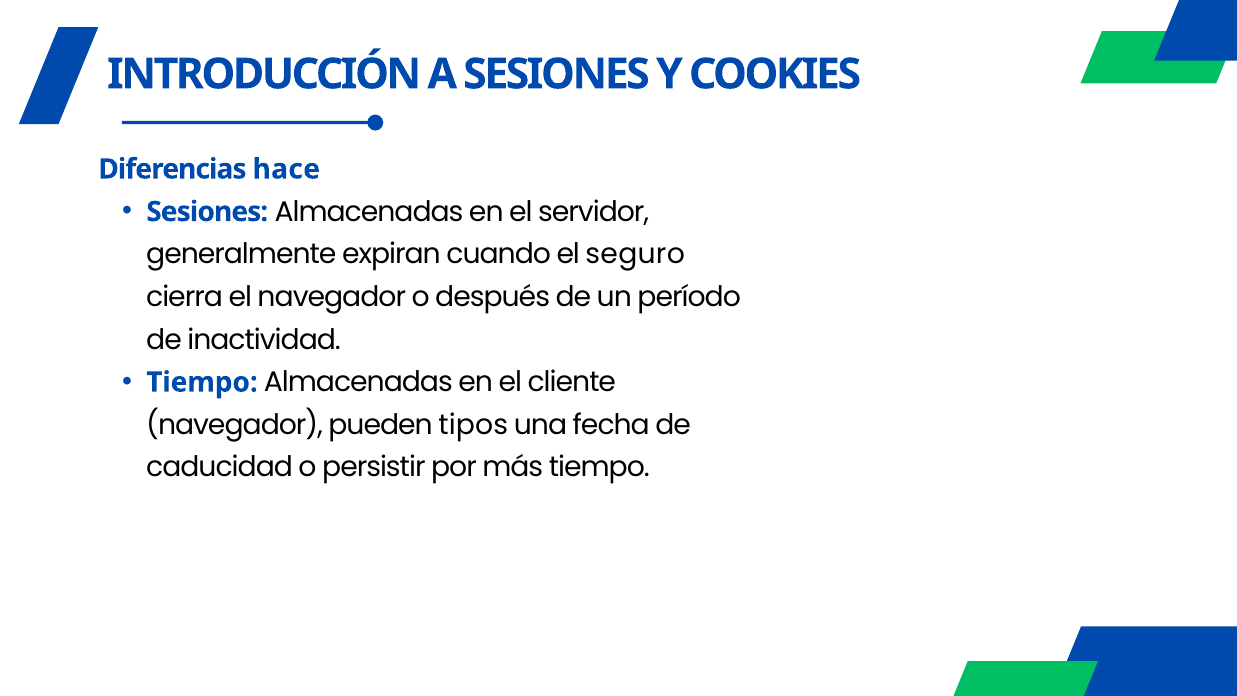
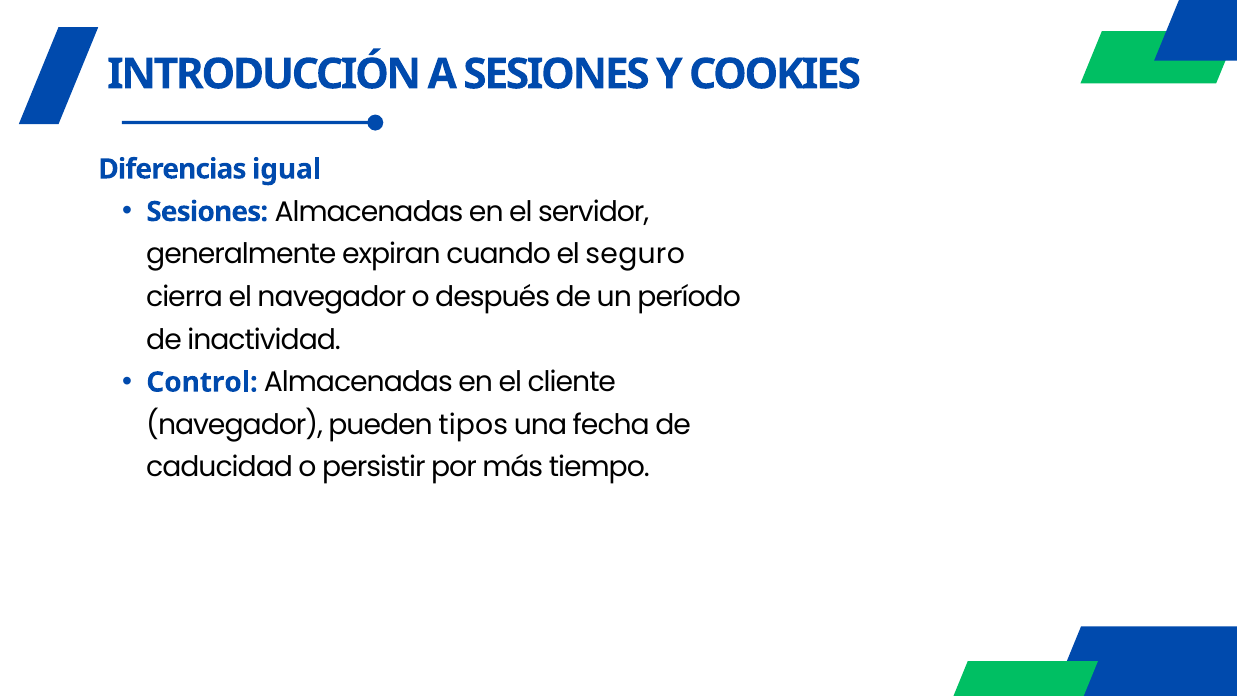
hace: hace -> igual (287, 169)
Tiempo: Tiempo -> Control (202, 382)
